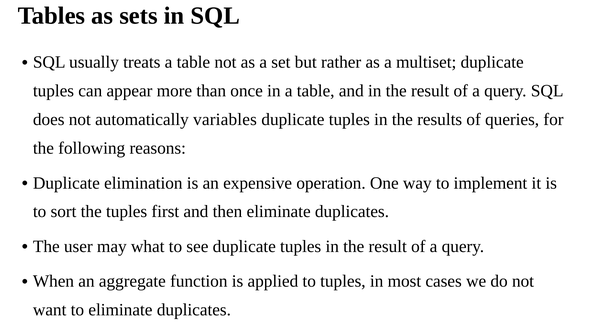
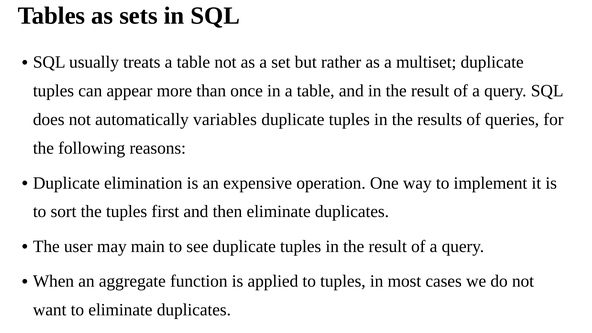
what: what -> main (148, 246)
